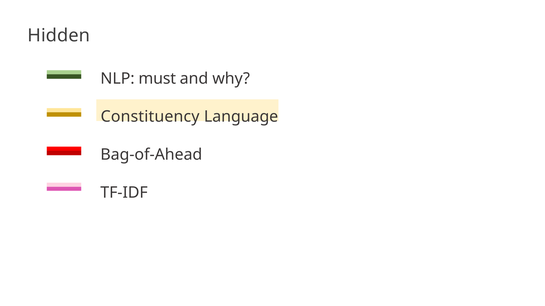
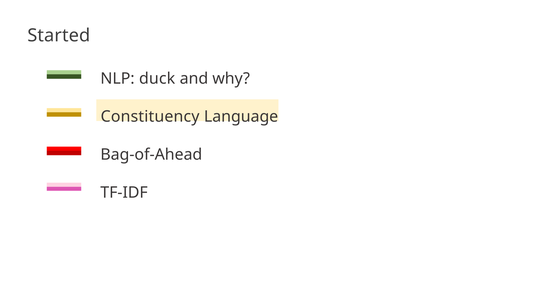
Hidden: Hidden -> Started (59, 35)
must: must -> duck (157, 79)
